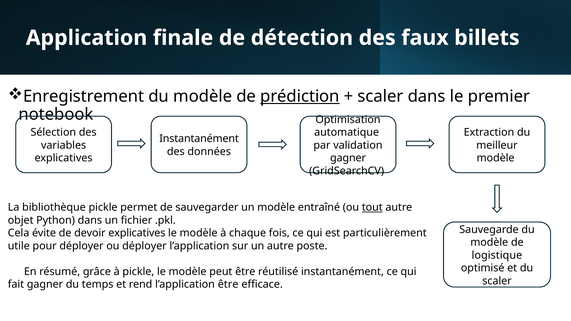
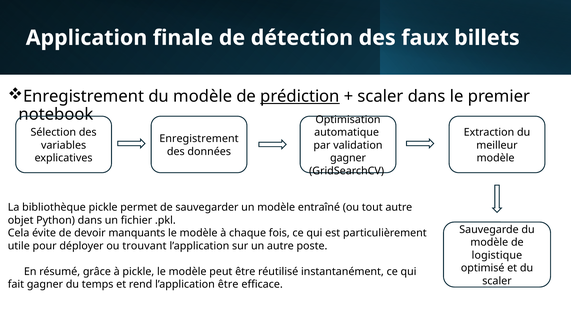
Instantanément: Instantanément -> Enregistrement (199, 139)
tout underline: present -> none (372, 207)
devoir explicatives: explicatives -> manquants (137, 233)
ou déployer: déployer -> trouvant (144, 246)
